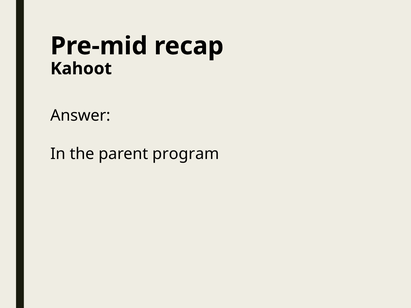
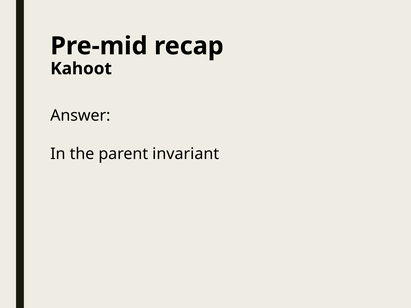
program: program -> invariant (186, 154)
